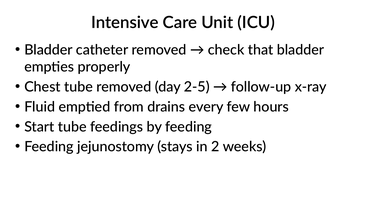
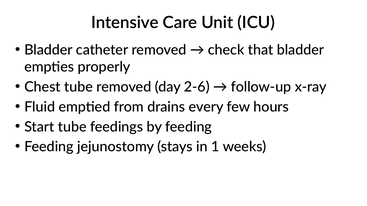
2-5: 2-5 -> 2-6 (197, 87)
2: 2 -> 1 (215, 147)
